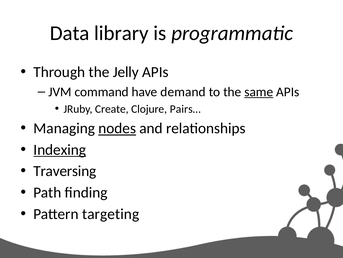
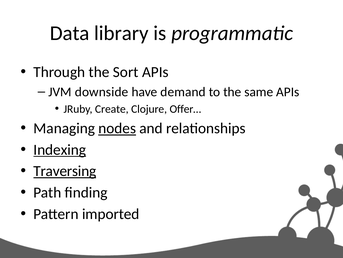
Jelly: Jelly -> Sort (126, 72)
command: command -> downside (102, 92)
same underline: present -> none (259, 92)
Pairs…: Pairs… -> Offer… (185, 109)
Traversing underline: none -> present (65, 171)
targeting: targeting -> imported (111, 213)
